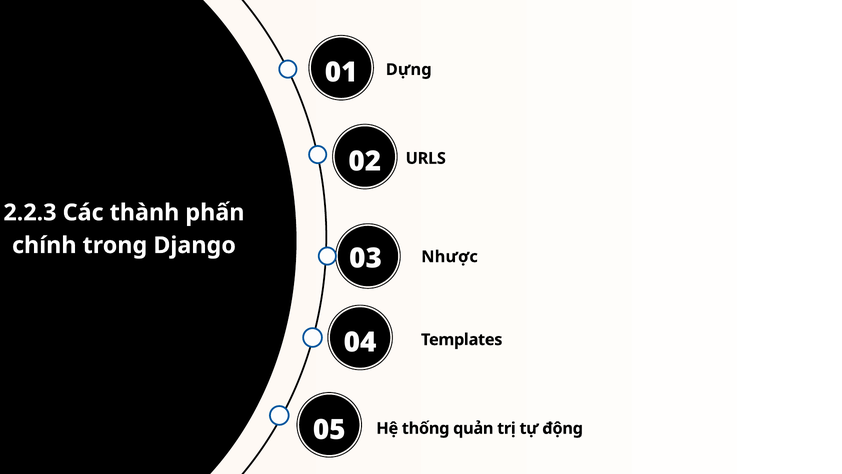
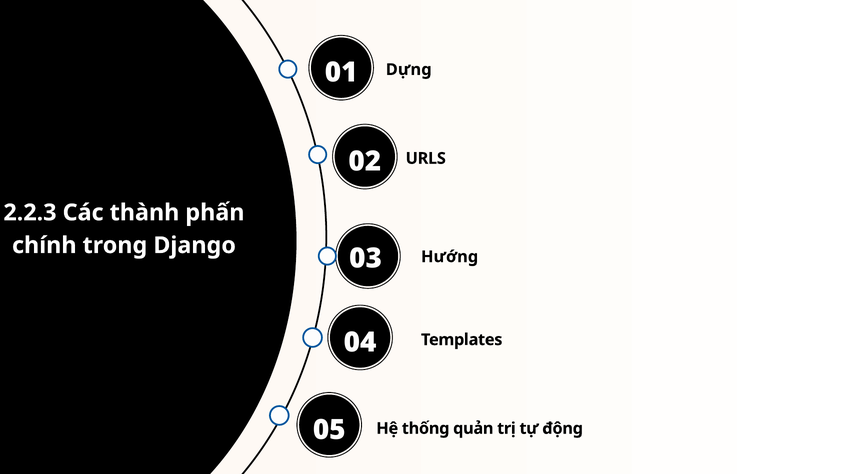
Nhược: Nhược -> Hướng (450, 257)
